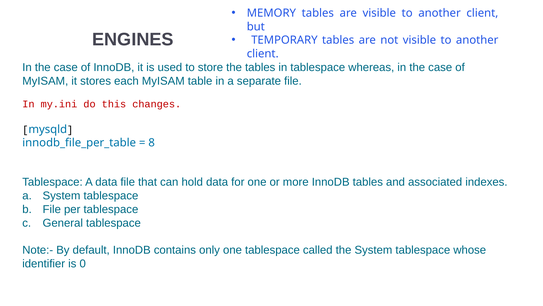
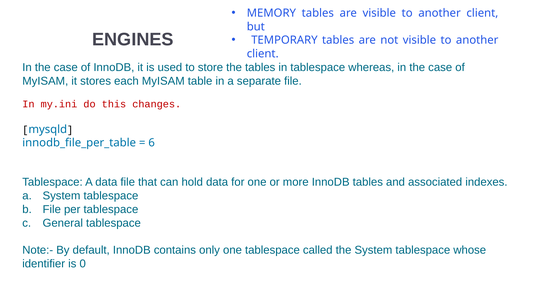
8: 8 -> 6 (152, 143)
